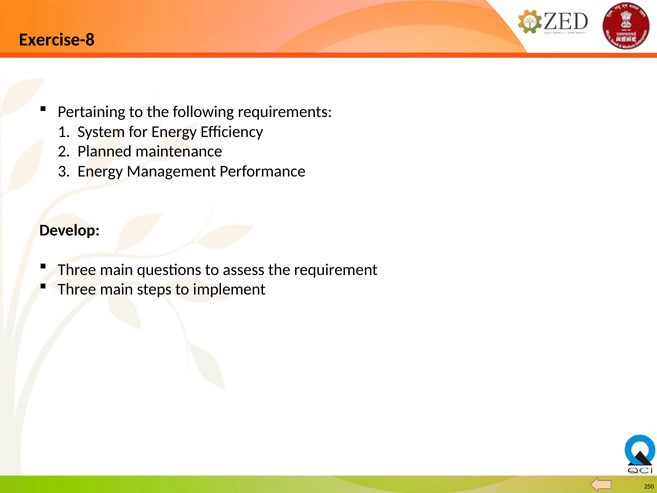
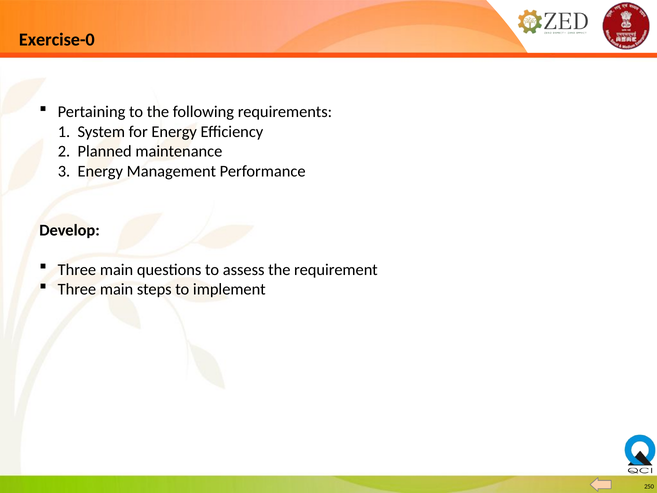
Exercise-8: Exercise-8 -> Exercise-0 (57, 40)
